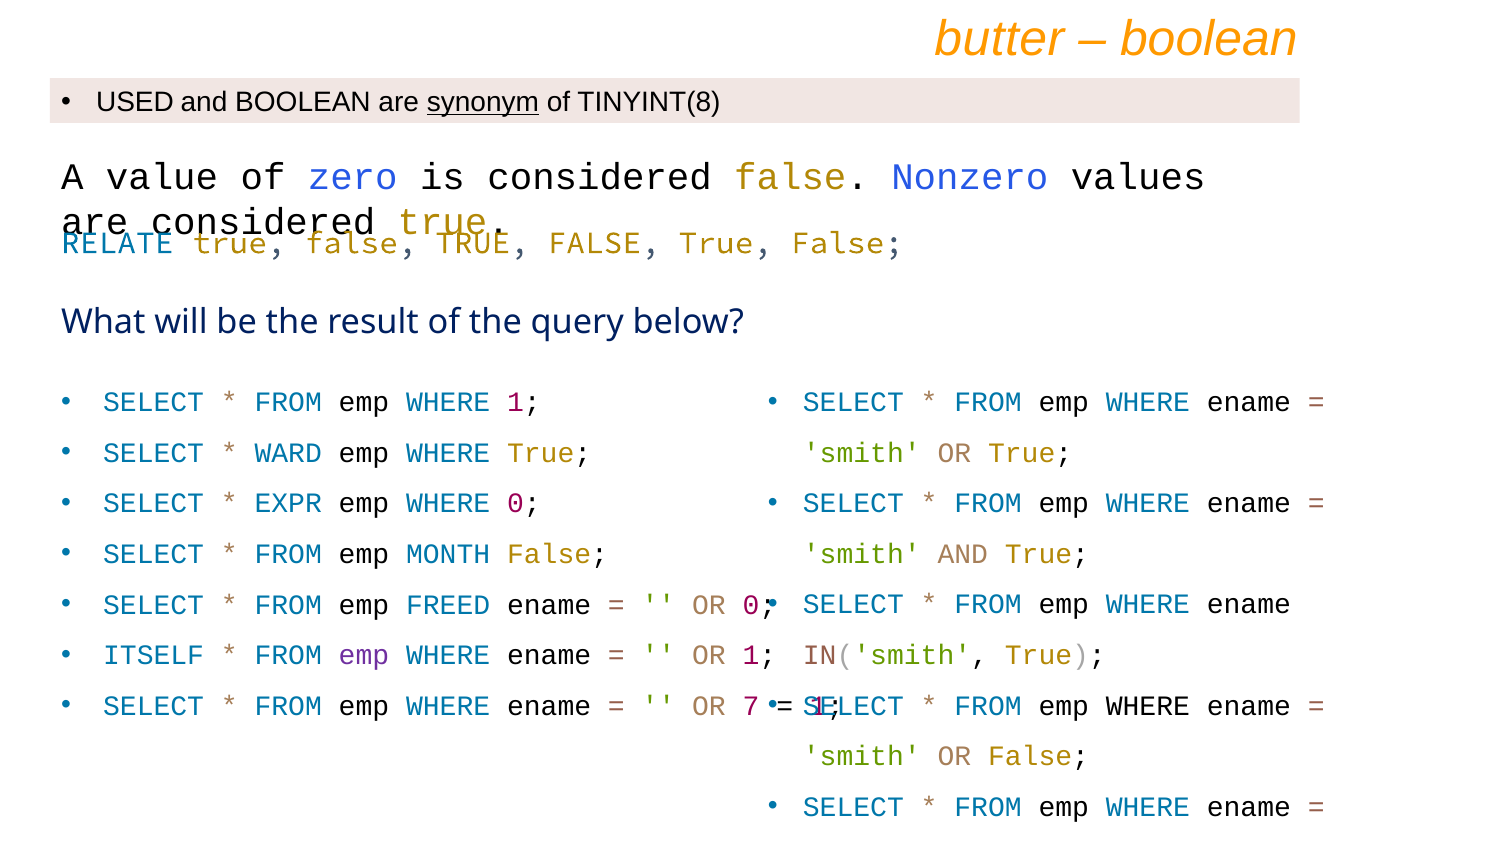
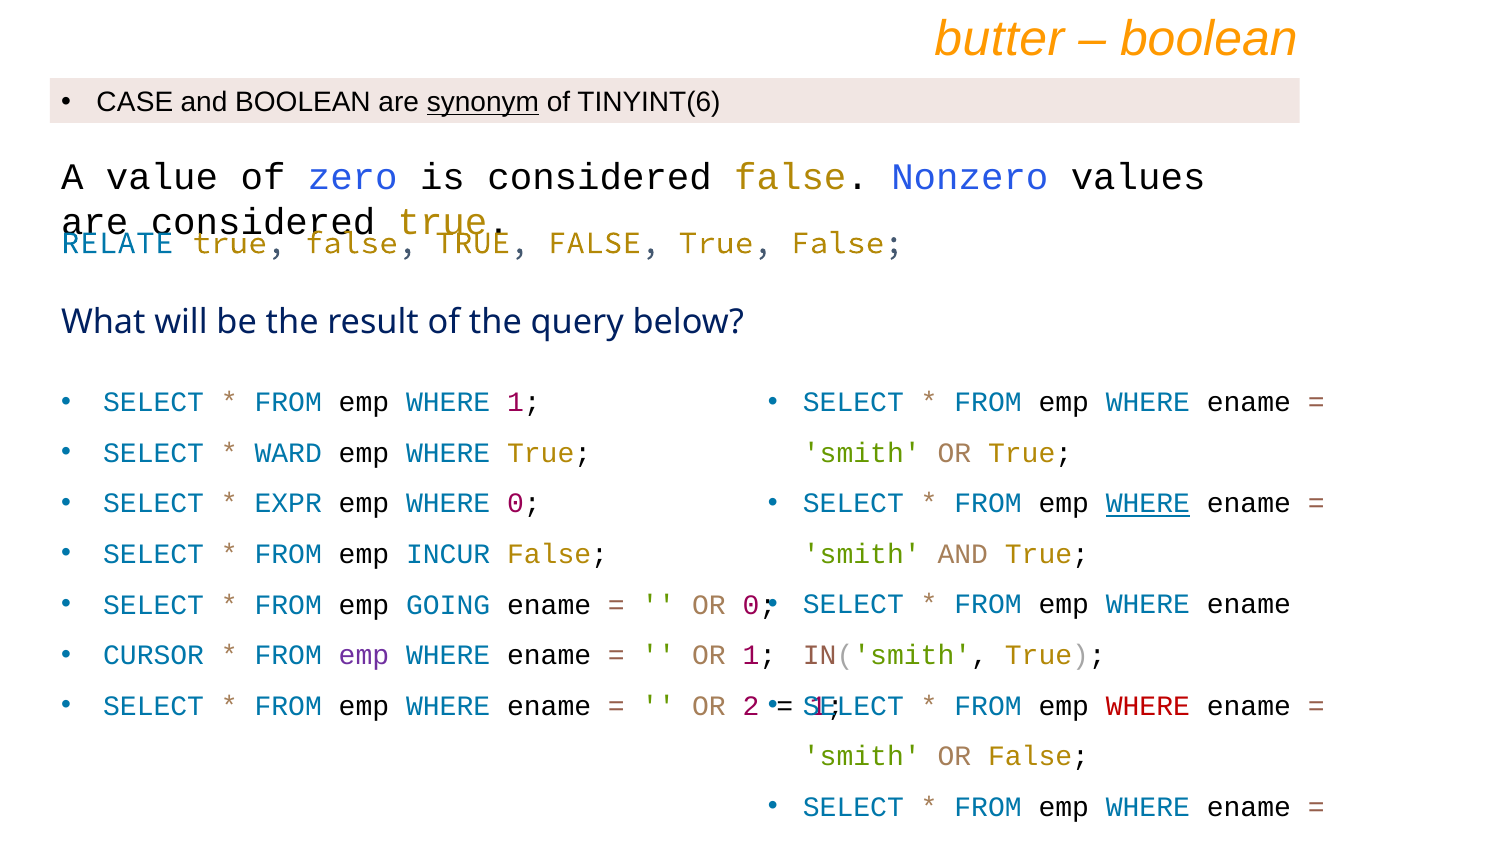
USED: USED -> CASE (135, 103)
TINYINT(8: TINYINT(8 -> TINYINT(6 (649, 103)
WHERE underline: none -> present (1148, 503)
MONTH: MONTH -> INCUR (448, 554)
FREED: FREED -> GOING (448, 604)
ITSELF: ITSELF -> CURSOR (154, 655)
7: 7 -> 2 (751, 705)
WHERE colour: black -> red (1148, 705)
